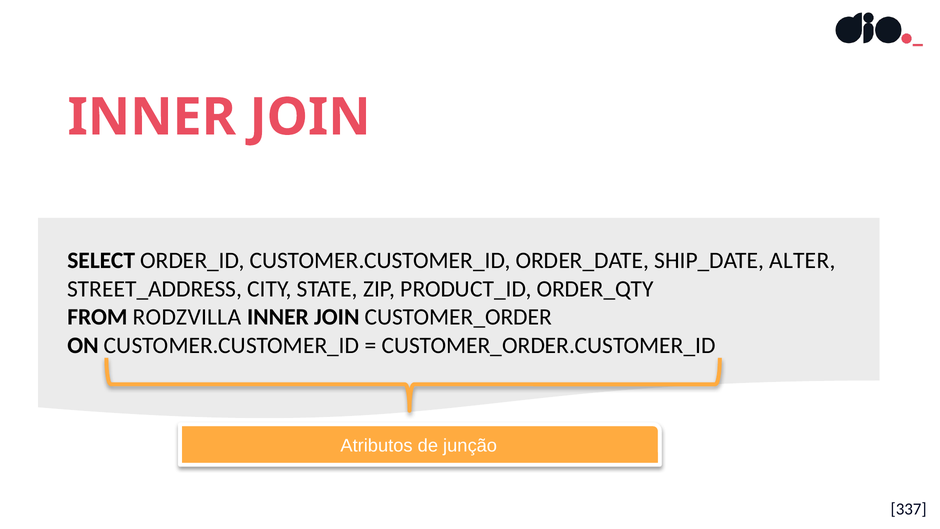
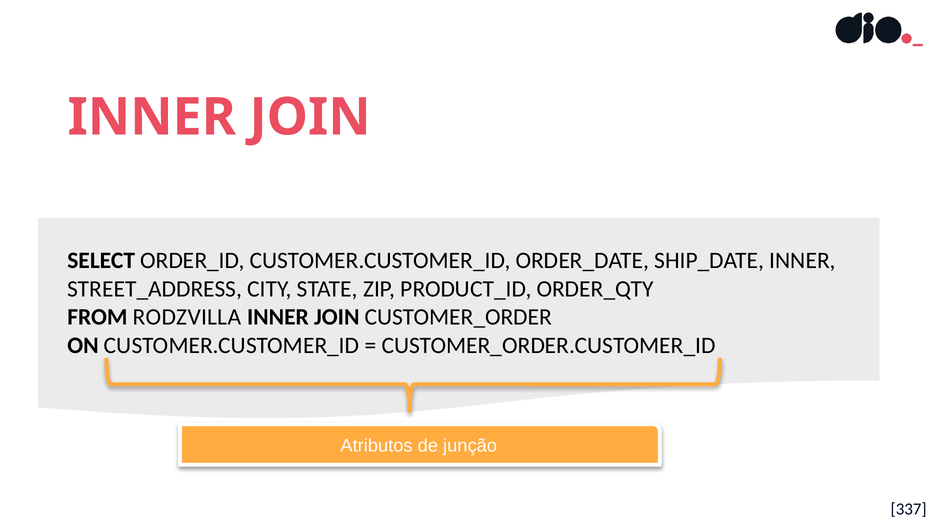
SHIP_DATE ALTER: ALTER -> INNER (803, 261)
